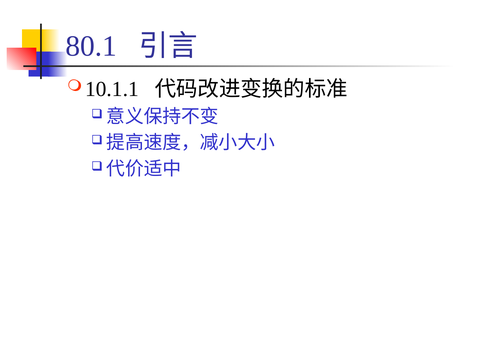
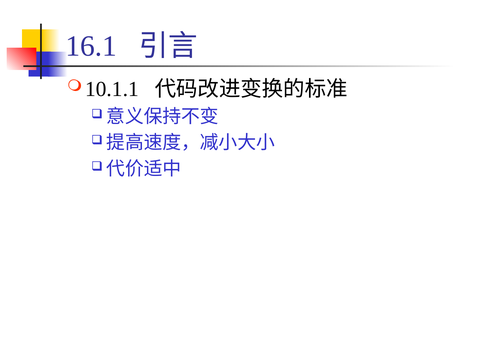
80.1: 80.1 -> 16.1 (91, 46)
